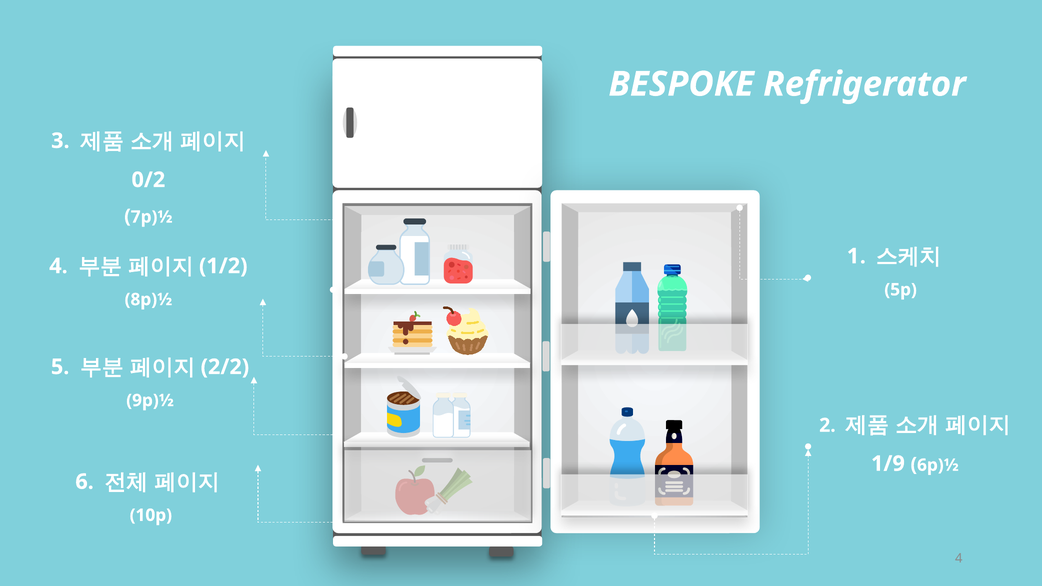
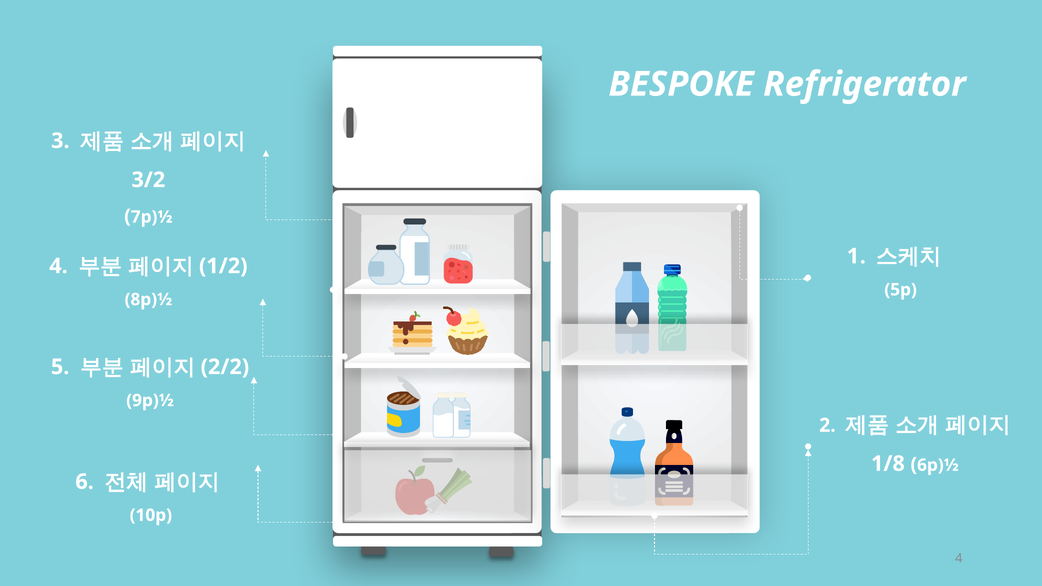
0/2: 0/2 -> 3/2 (148, 180)
1/9: 1/9 -> 1/8 (888, 464)
